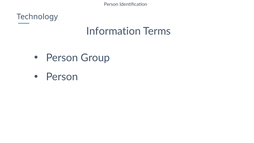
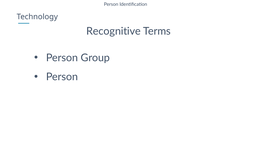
Information: Information -> Recognitive (114, 31)
